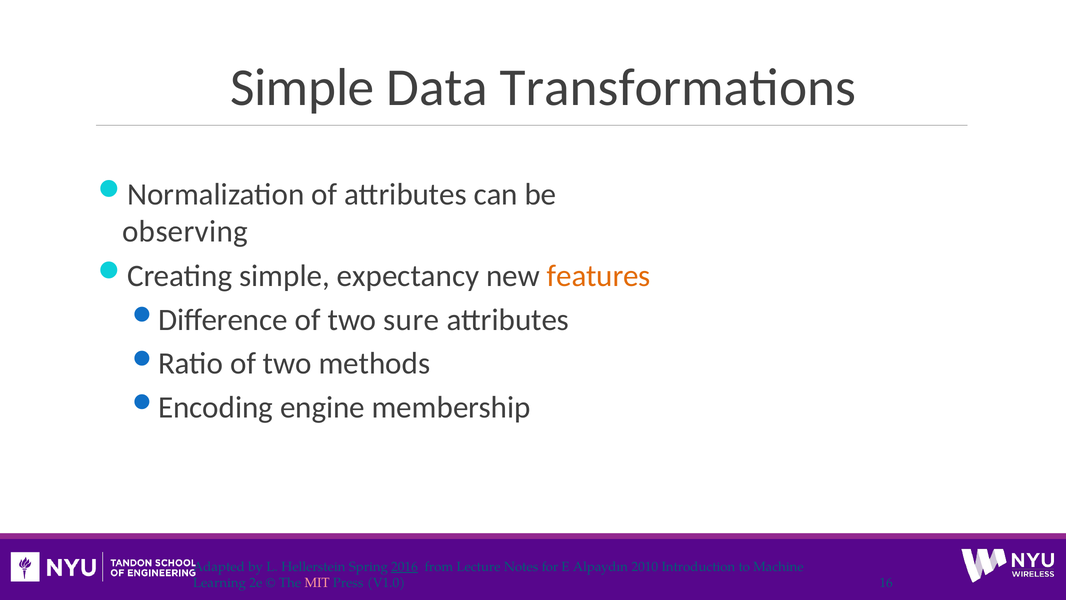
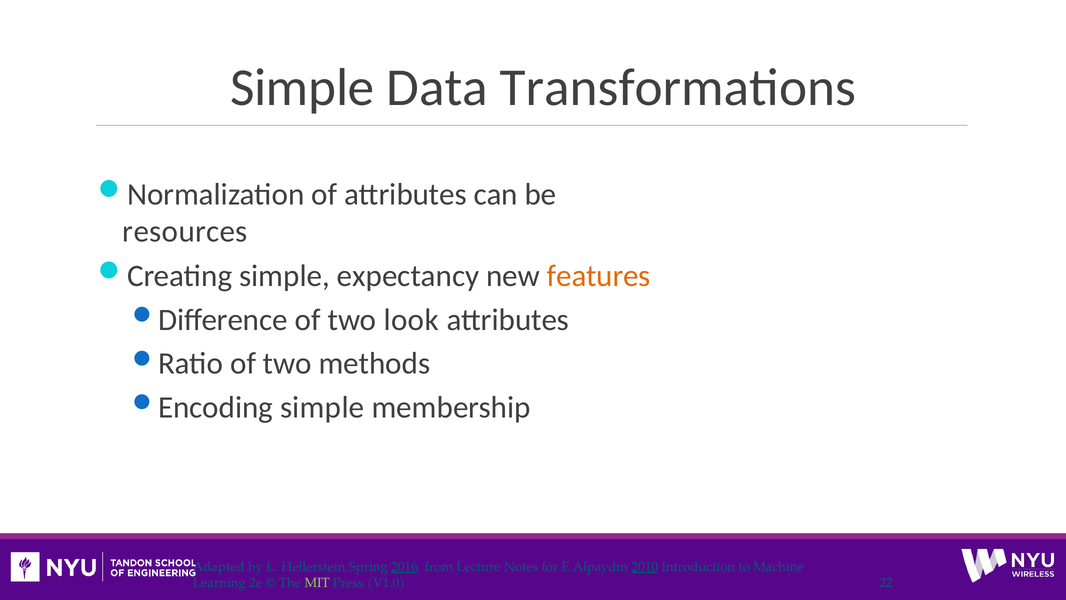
observing: observing -> resources (185, 231)
sure: sure -> look (411, 320)
engine: engine -> simple (322, 407)
2010 underline: none -> present (645, 566)
MIT colour: pink -> light green (317, 582)
16: 16 -> 22 (886, 582)
